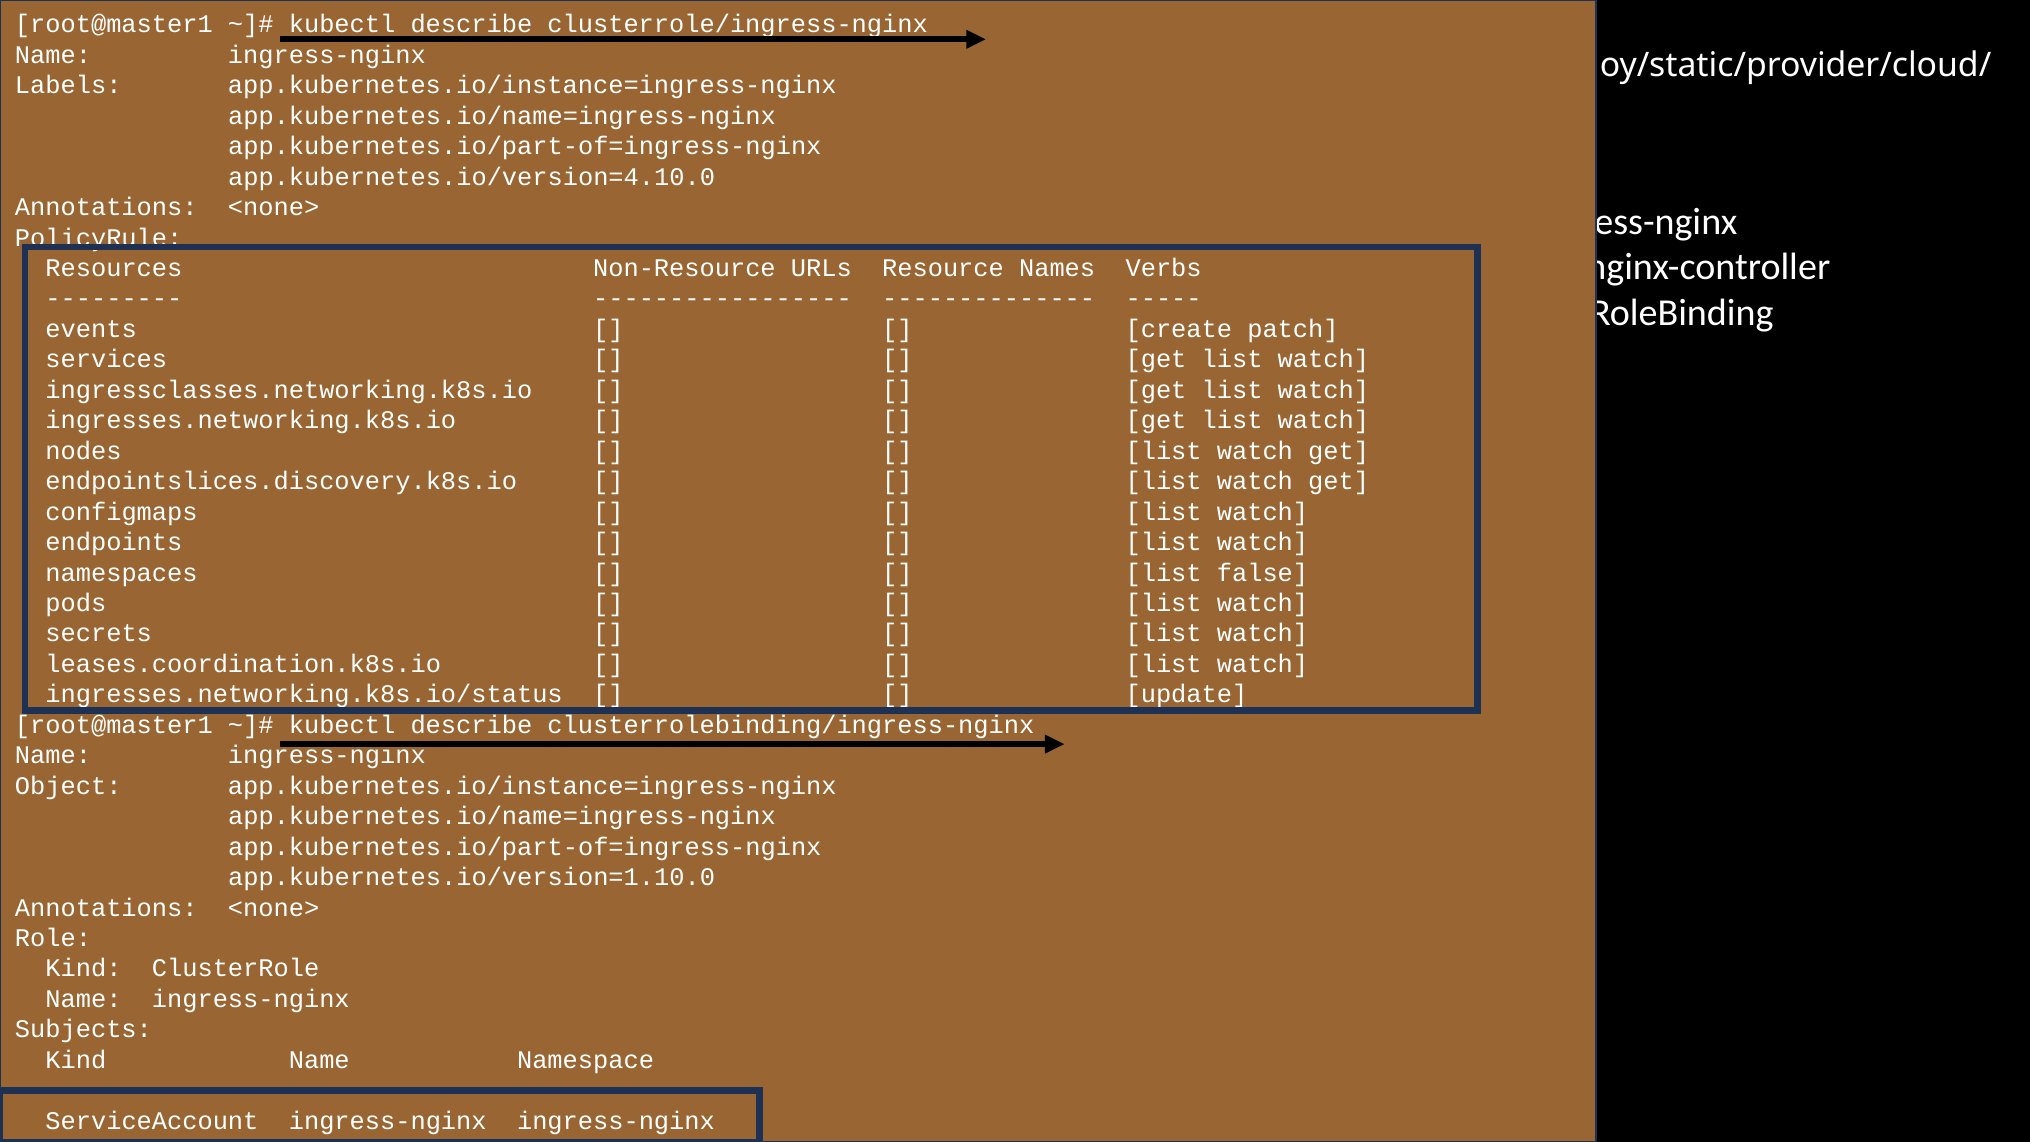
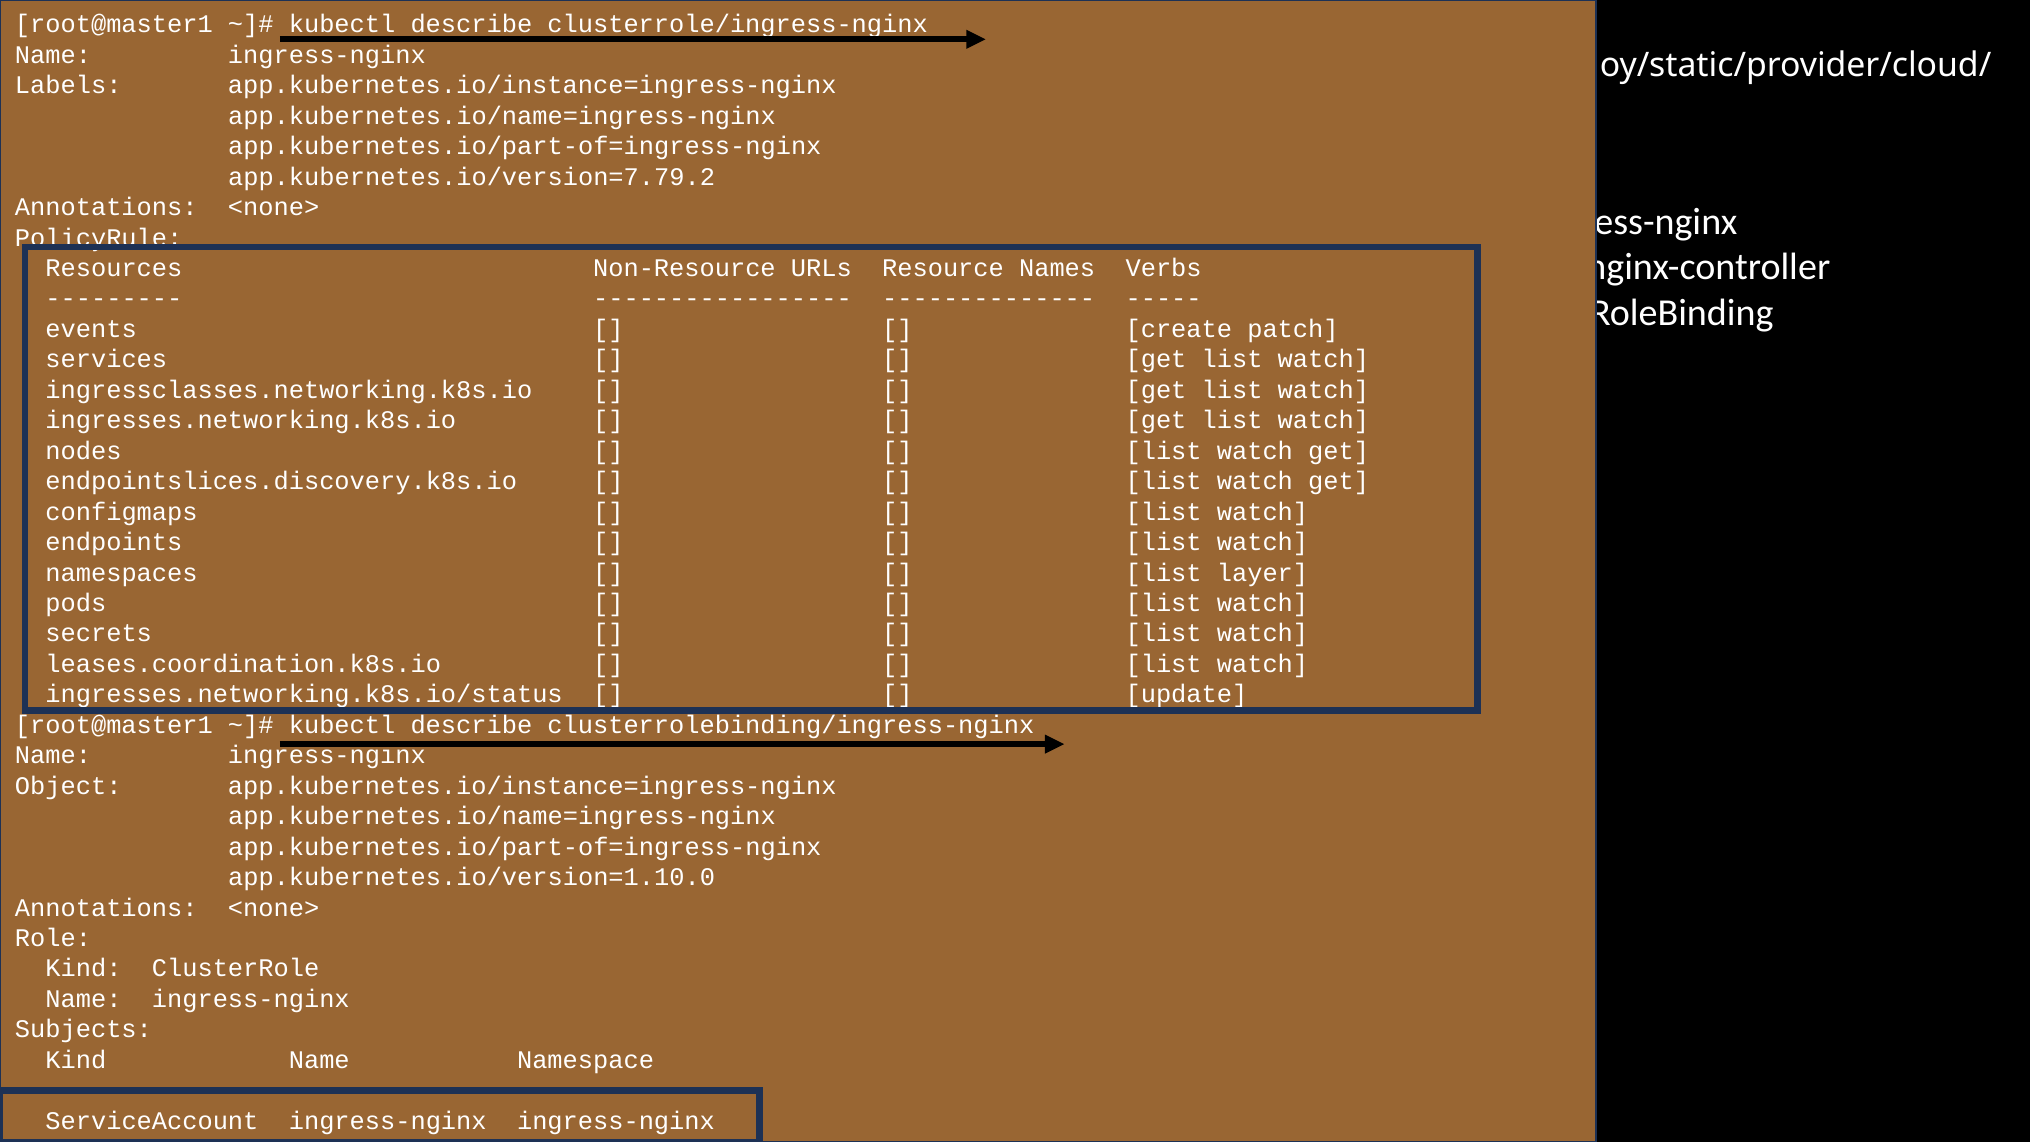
app.kubernetes.io/version=4.10.0: app.kubernetes.io/version=4.10.0 -> app.kubernetes.io/version=7.79.2 (472, 177)
false: false -> layer (1263, 573)
